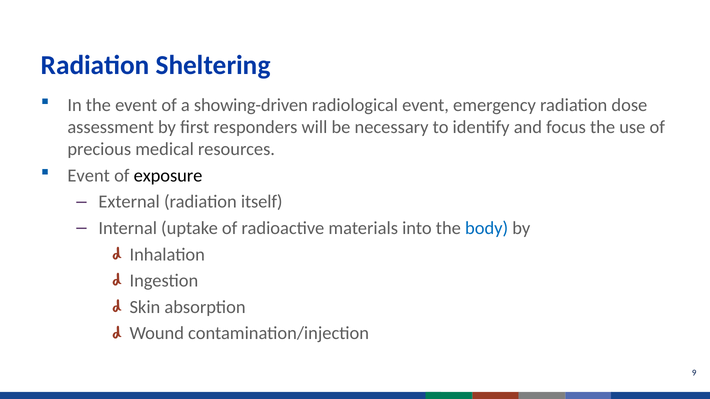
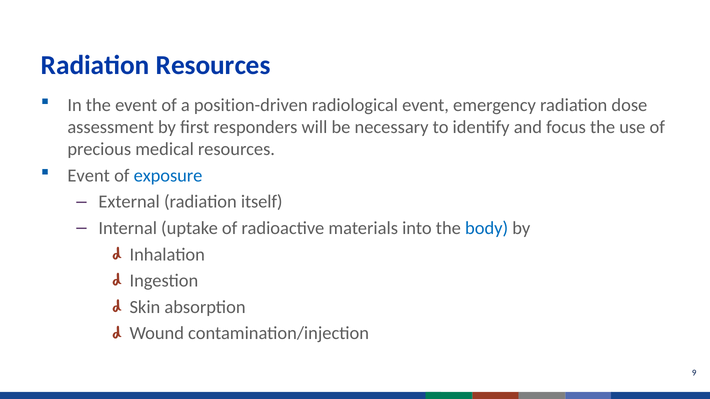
Radiation Sheltering: Sheltering -> Resources (213, 65)
showing-driven: showing-driven -> position-driven (251, 105)
exposure colour: black -> blue (168, 176)
